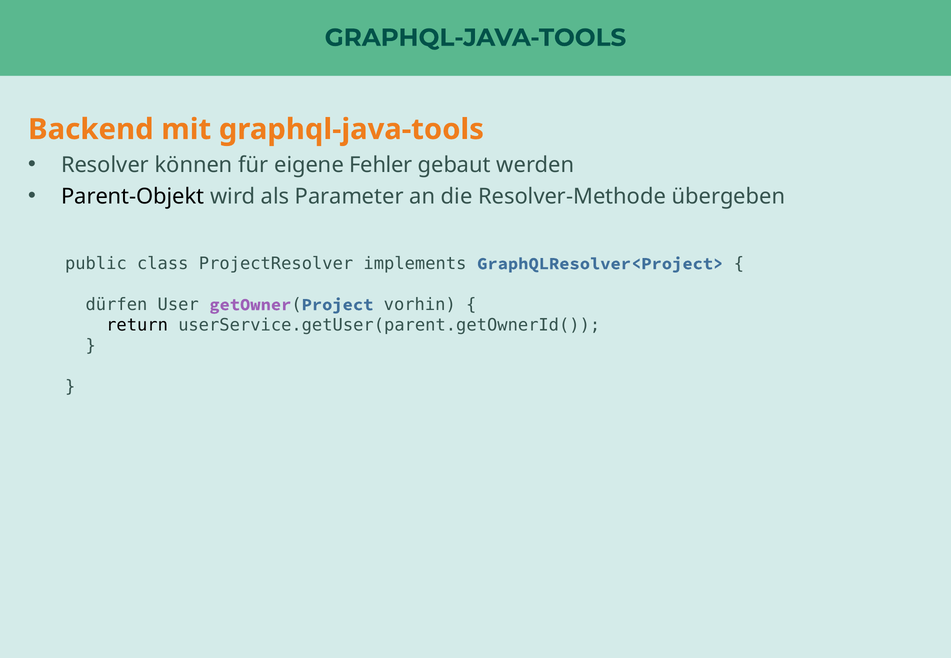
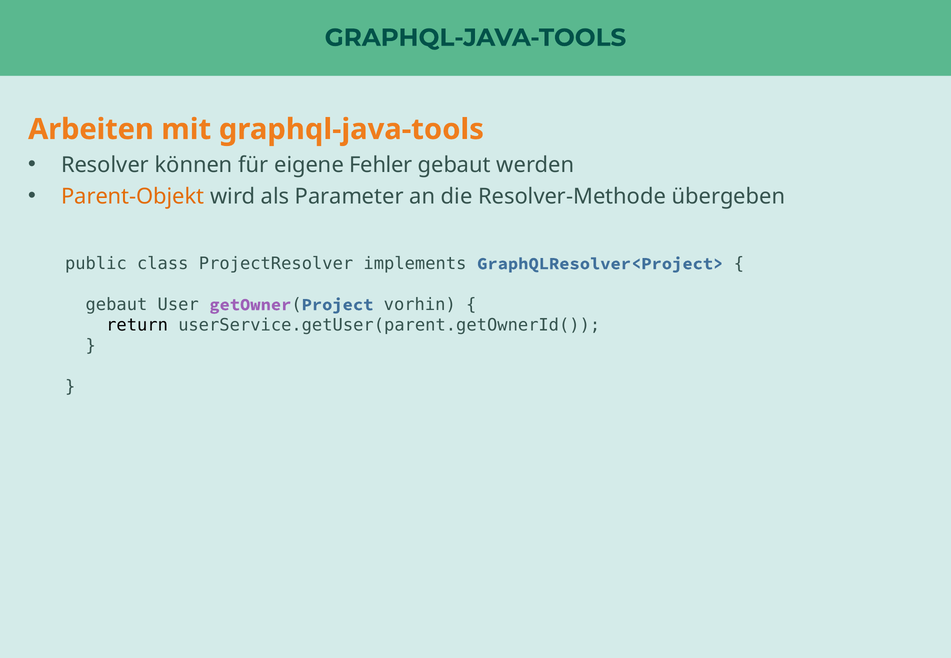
Backend: Backend -> Arbeiten (91, 129)
Parent-Objekt colour: black -> orange (133, 196)
dürfen: dürfen -> gebaut (116, 305)
